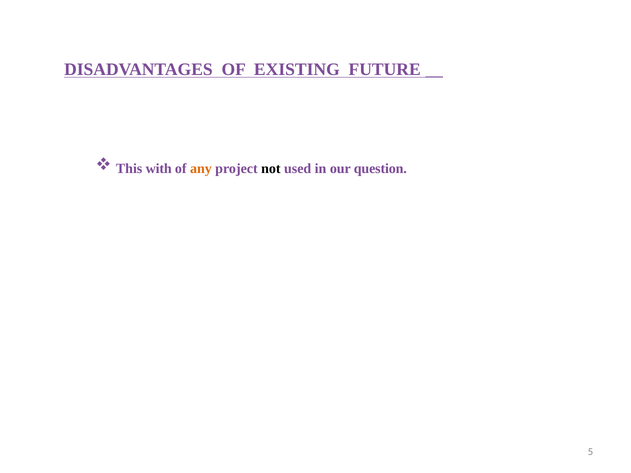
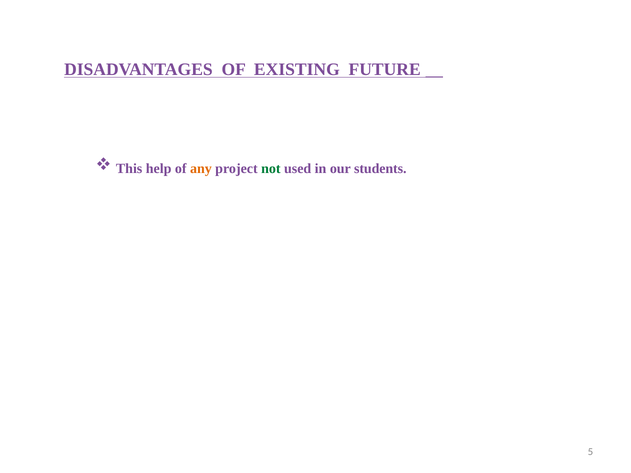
with: with -> help (159, 169)
not colour: black -> green (271, 169)
question: question -> students (380, 169)
